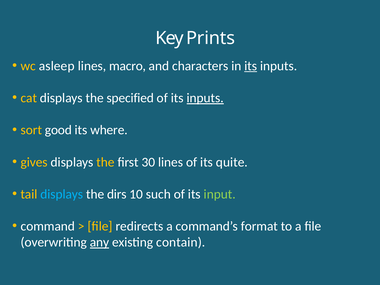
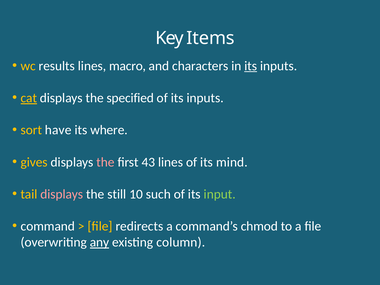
Prints: Prints -> Items (211, 38)
asleep: asleep -> results (57, 66)
cat underline: none -> present (29, 98)
inputs underline: present -> none (205, 98)
good: good -> have (58, 130)
the colour: yellow -> pink (105, 162)
30: 30 -> 43 (148, 162)
quite: quite -> mind (232, 162)
displays colour: light blue -> pink (62, 194)
dirs: dirs -> still (117, 194)
format: format -> chmod (259, 226)
contain: contain -> column (181, 242)
